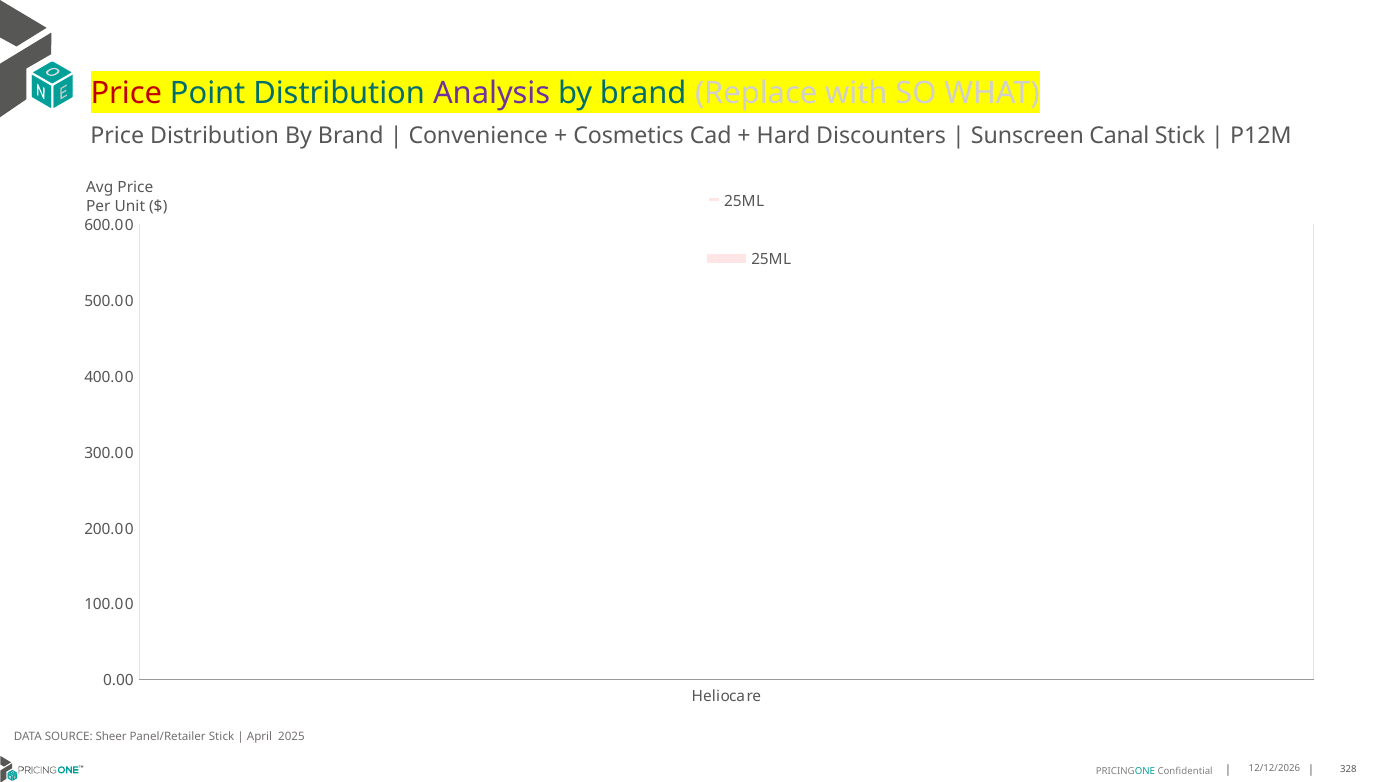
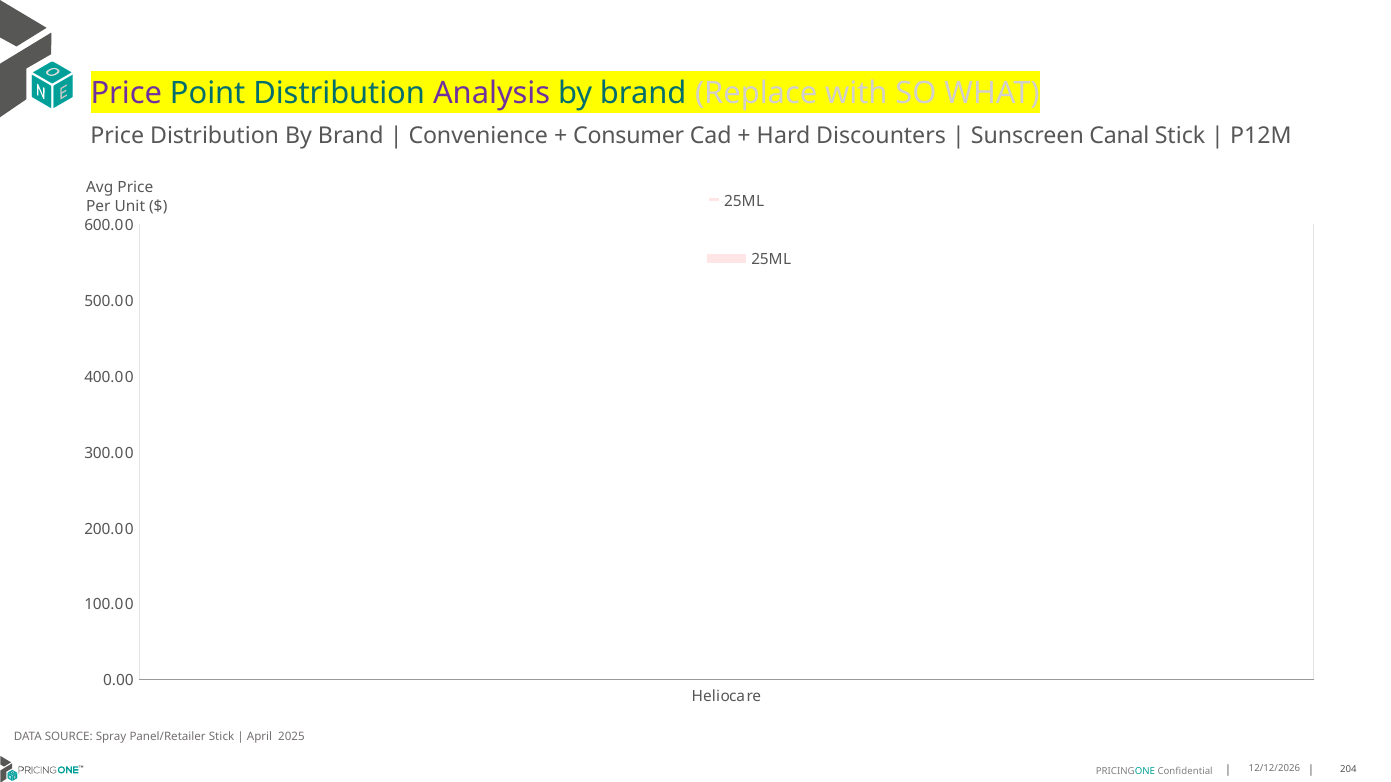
Price colour: red -> purple (126, 93)
Cosmetics: Cosmetics -> Consumer (629, 136)
Sheer: Sheer -> Spray (111, 737)
328: 328 -> 204 (1348, 769)
